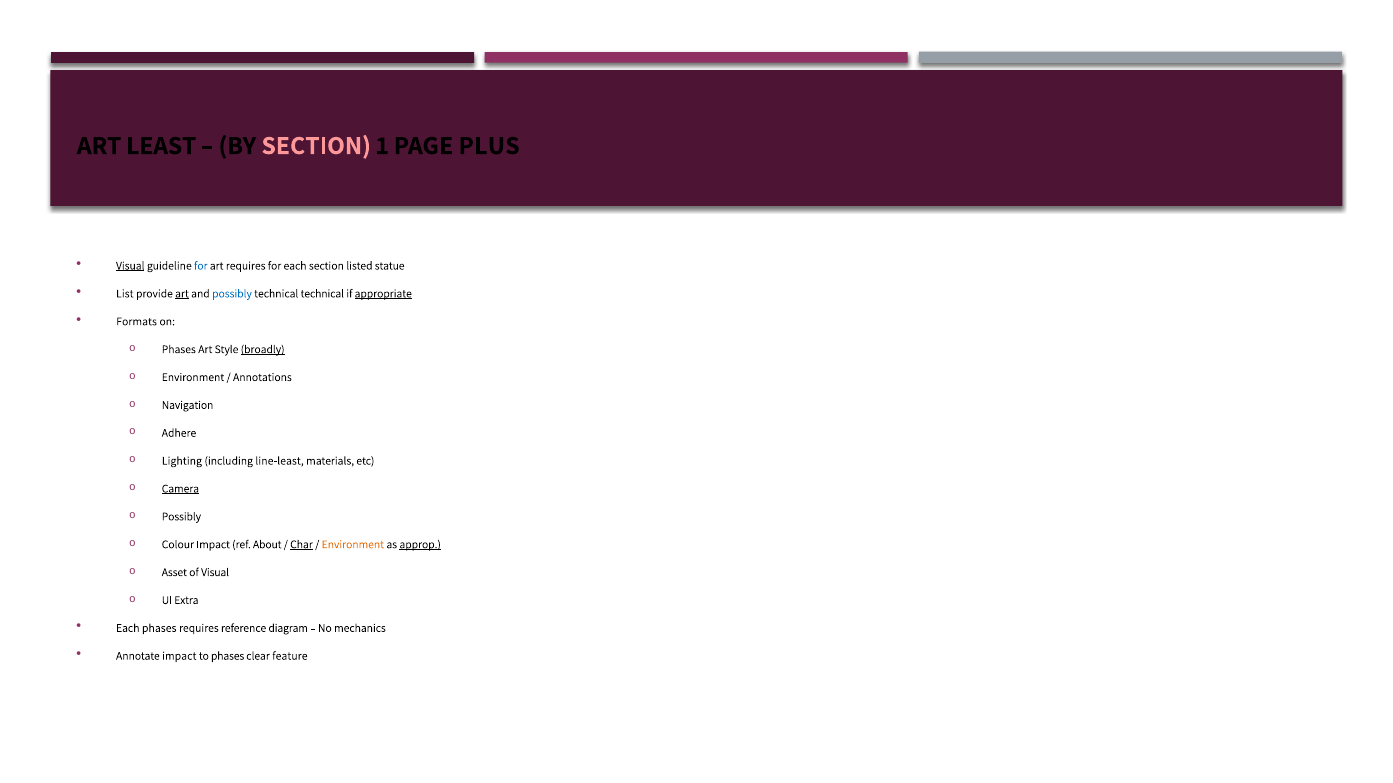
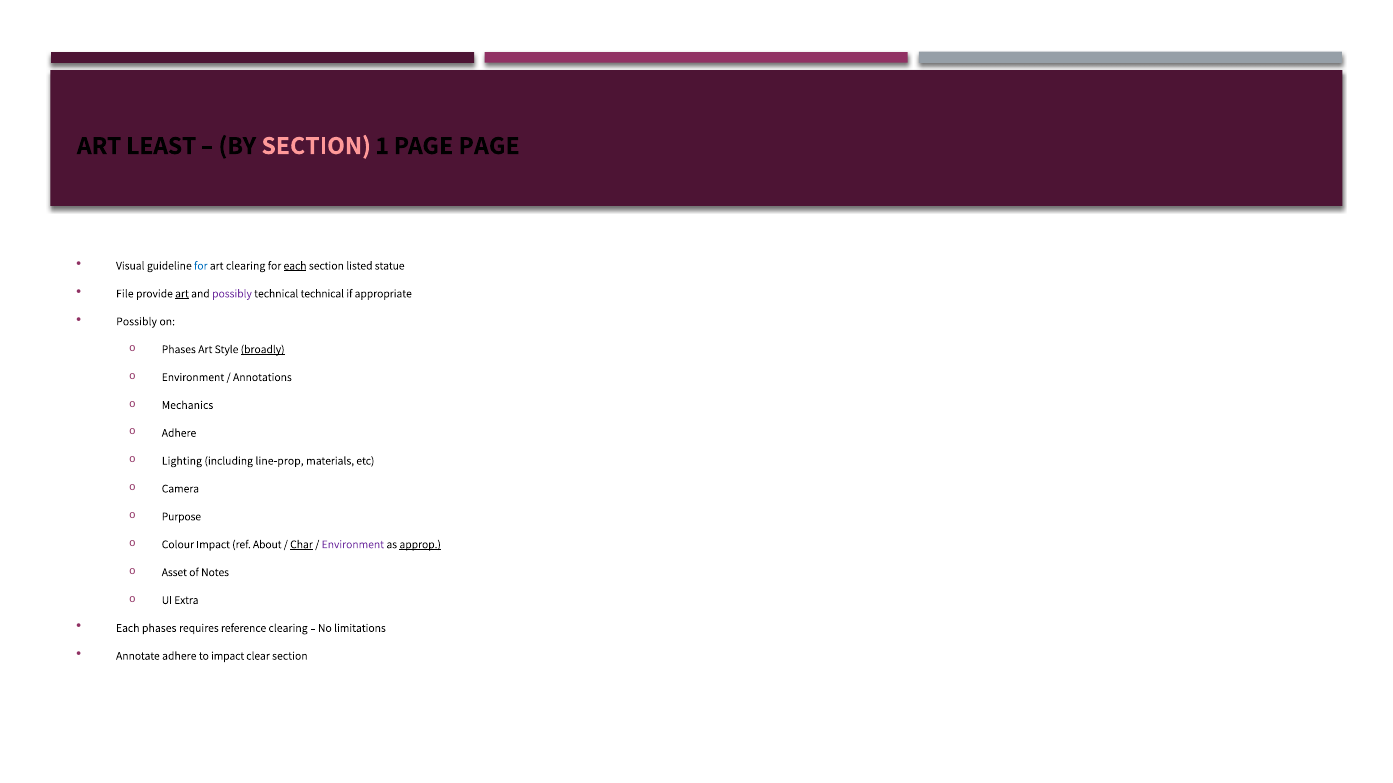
PAGE PLUS: PLUS -> PAGE (489, 146)
Visual underline: present -> none (130, 266)
art requires: requires -> clearing (246, 266)
each underline: none -> present (295, 266)
List: List -> File (125, 294)
possibly colour: blue -> purple (232, 294)
appropriate underline: present -> none (383, 294)
Formats: Formats -> Possibly (137, 322)
Navigation: Navigation -> Mechanics (187, 405)
line-least: line-least -> line-prop (280, 461)
Camera underline: present -> none (180, 489)
Possibly: Possibly -> Purpose (181, 517)
Environment colour: orange -> purple (353, 545)
of Visual: Visual -> Notes (215, 573)
reference diagram: diagram -> clearing (288, 628)
mechanics: mechanics -> limitations (360, 628)
Annotate impact: impact -> adhere (179, 656)
to phases: phases -> impact (228, 656)
clear feature: feature -> section (290, 656)
